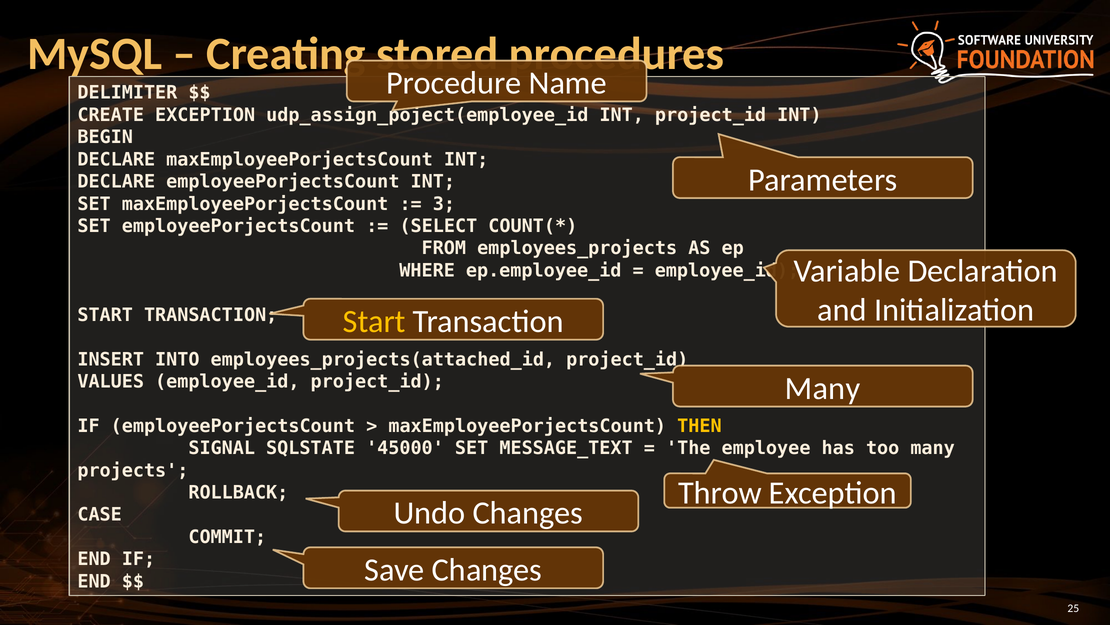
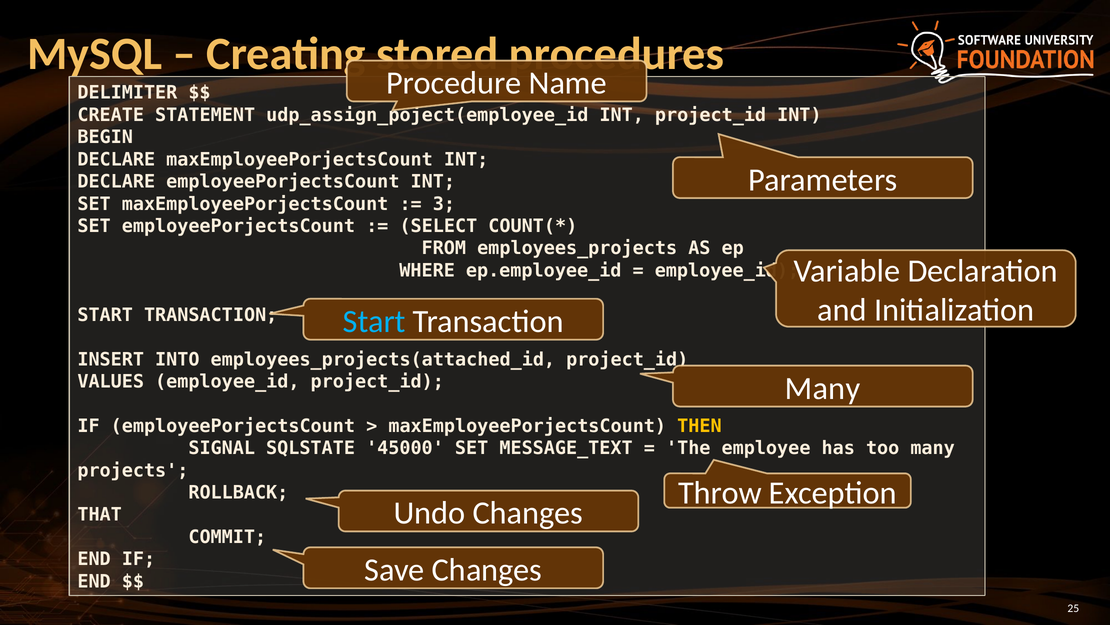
CREATE EXCEPTION: EXCEPTION -> STATEMENT (205, 115)
Start colour: yellow -> light blue (374, 321)
CASE: CASE -> THAT (100, 515)
